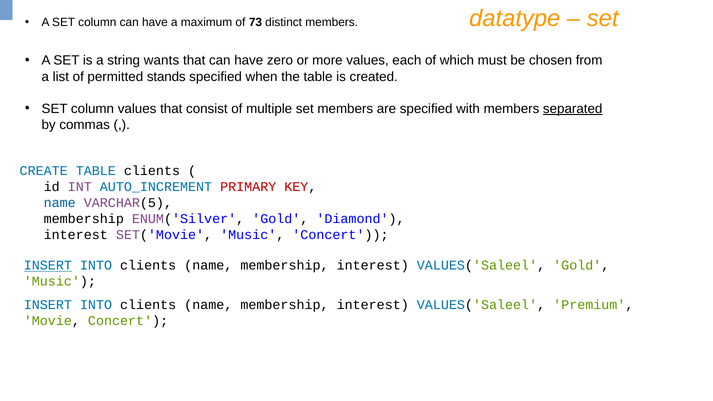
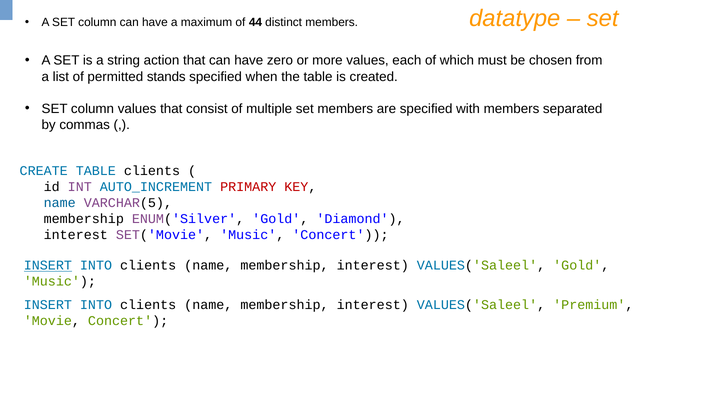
73: 73 -> 44 (255, 23)
wants: wants -> action (162, 61)
separated underline: present -> none (573, 109)
